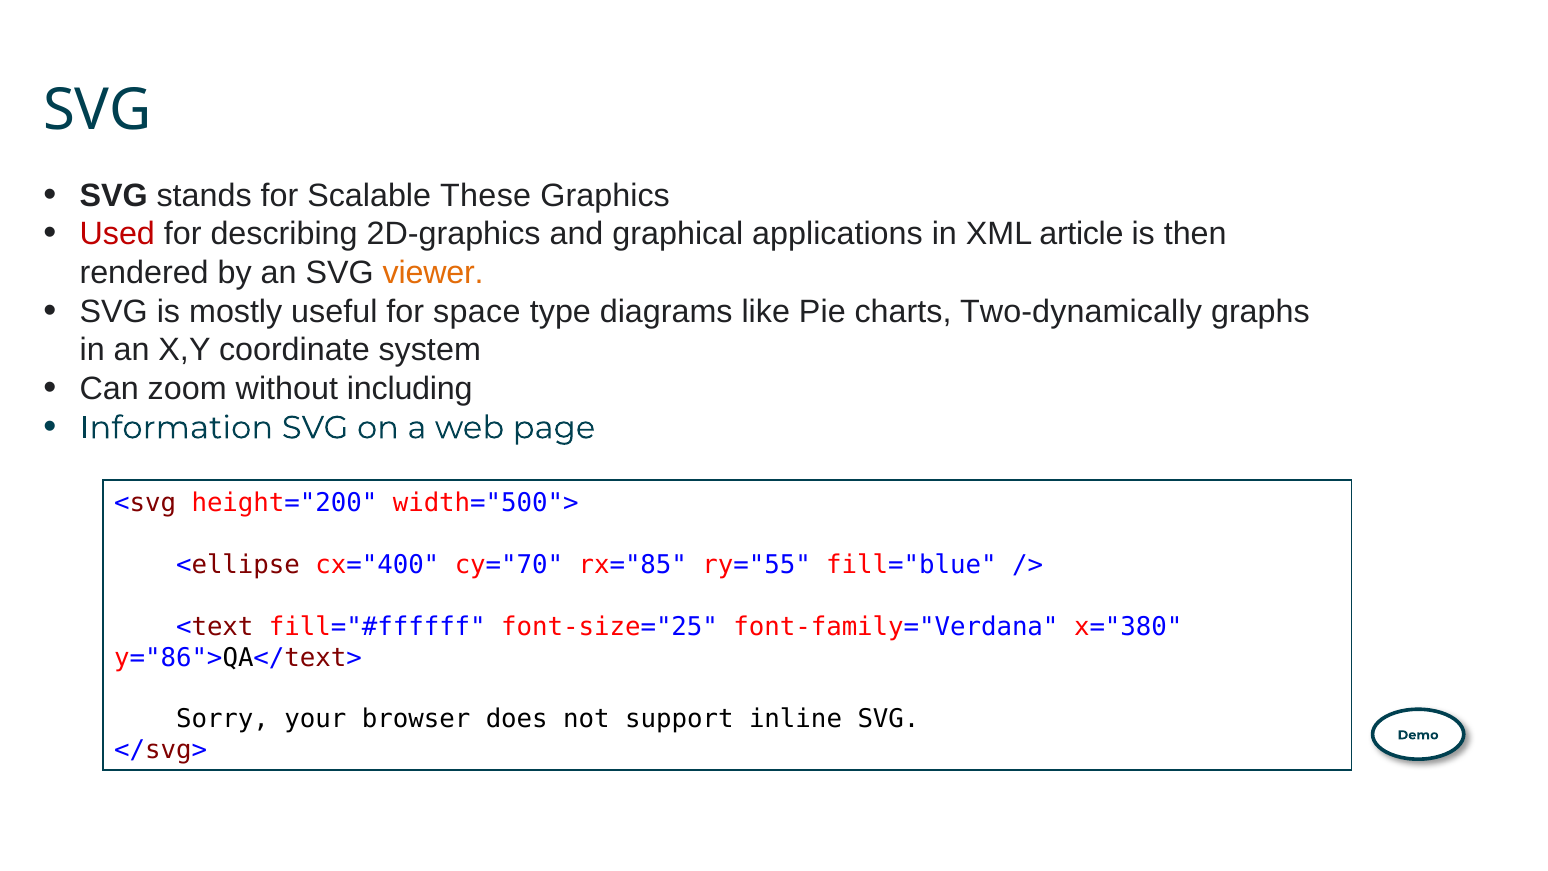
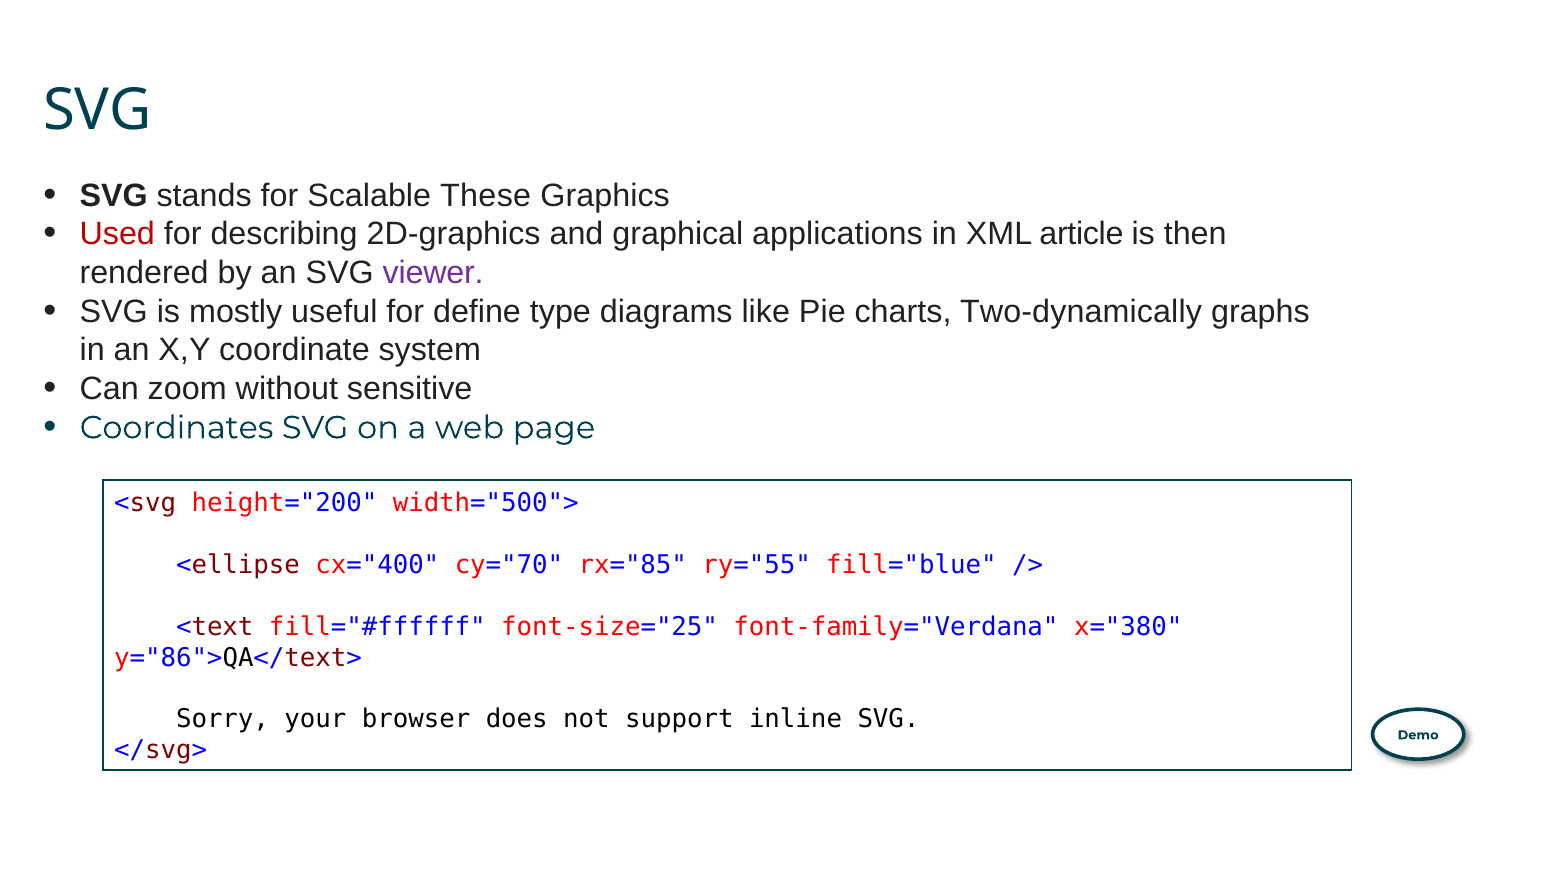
viewer colour: orange -> purple (433, 273)
space: space -> define (477, 312)
including: including -> sensitive (410, 389)
Information: Information -> Coordinates (177, 428)
